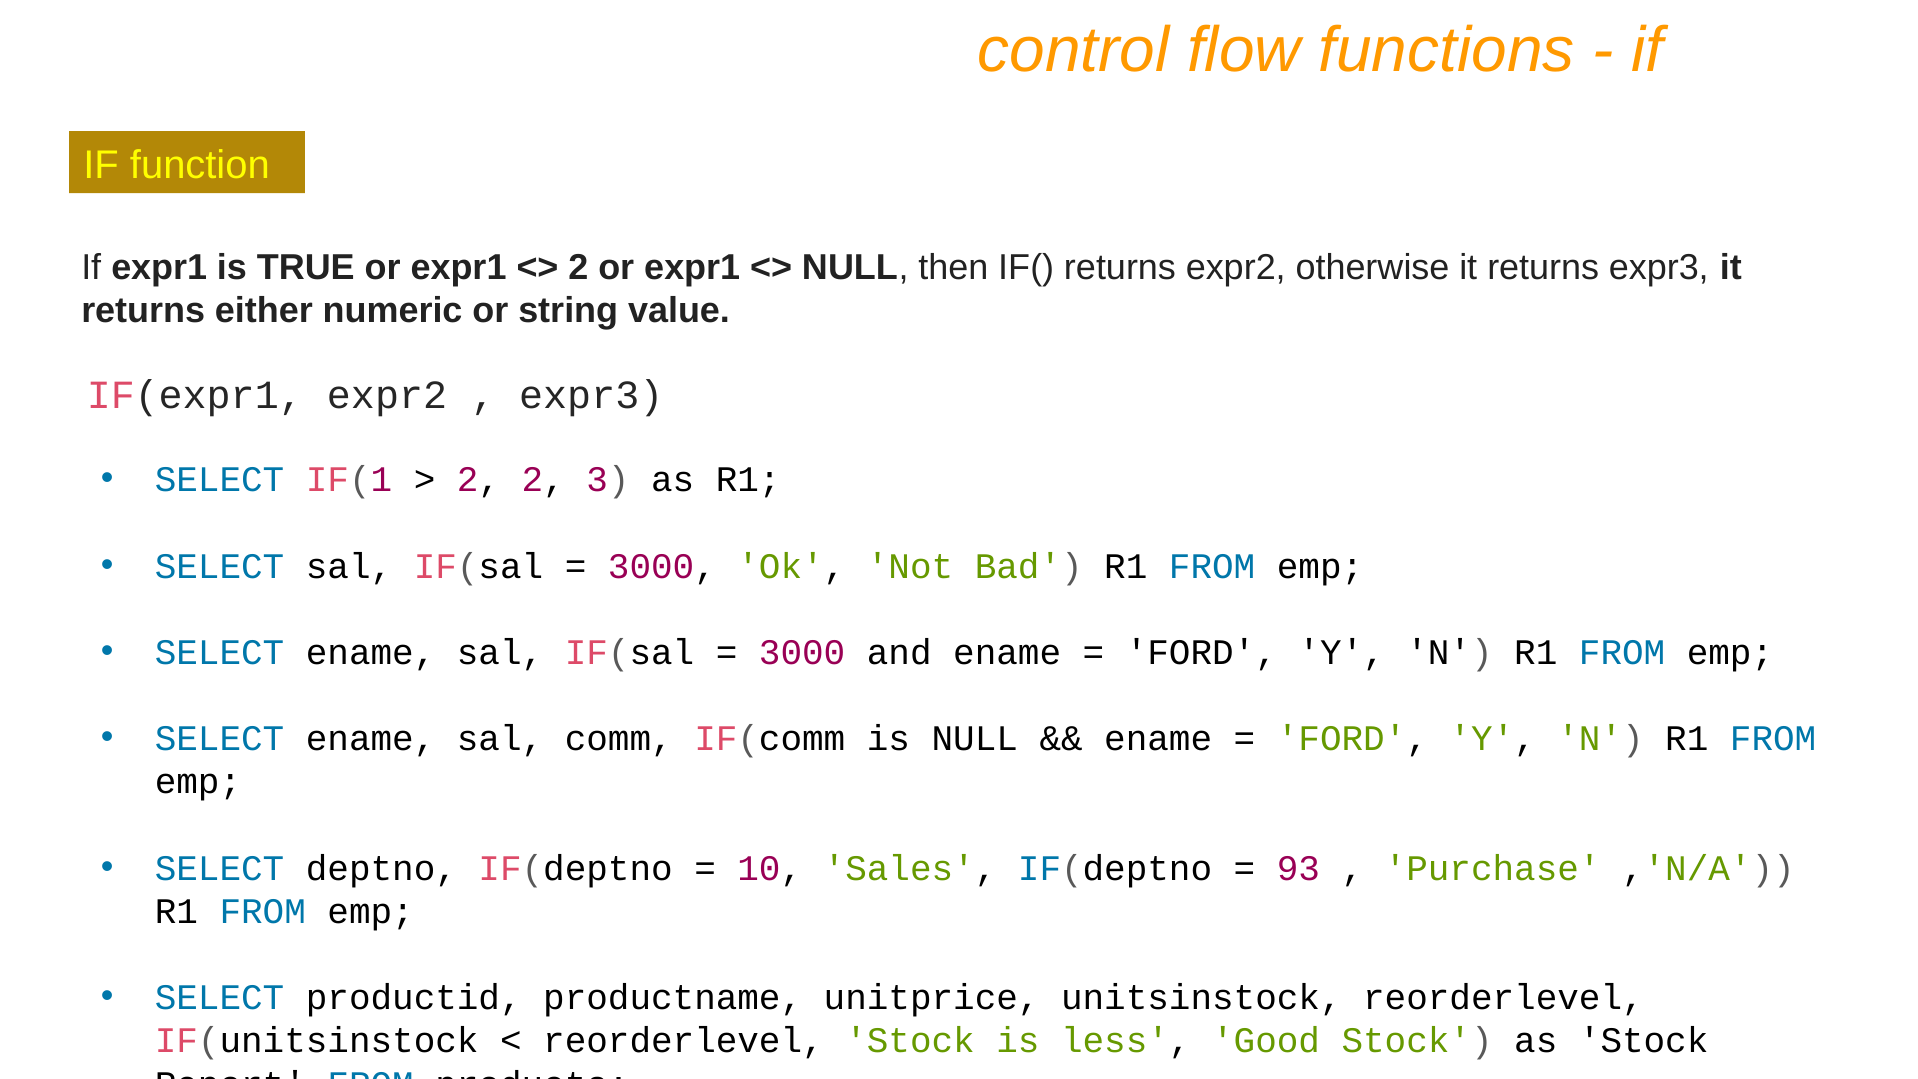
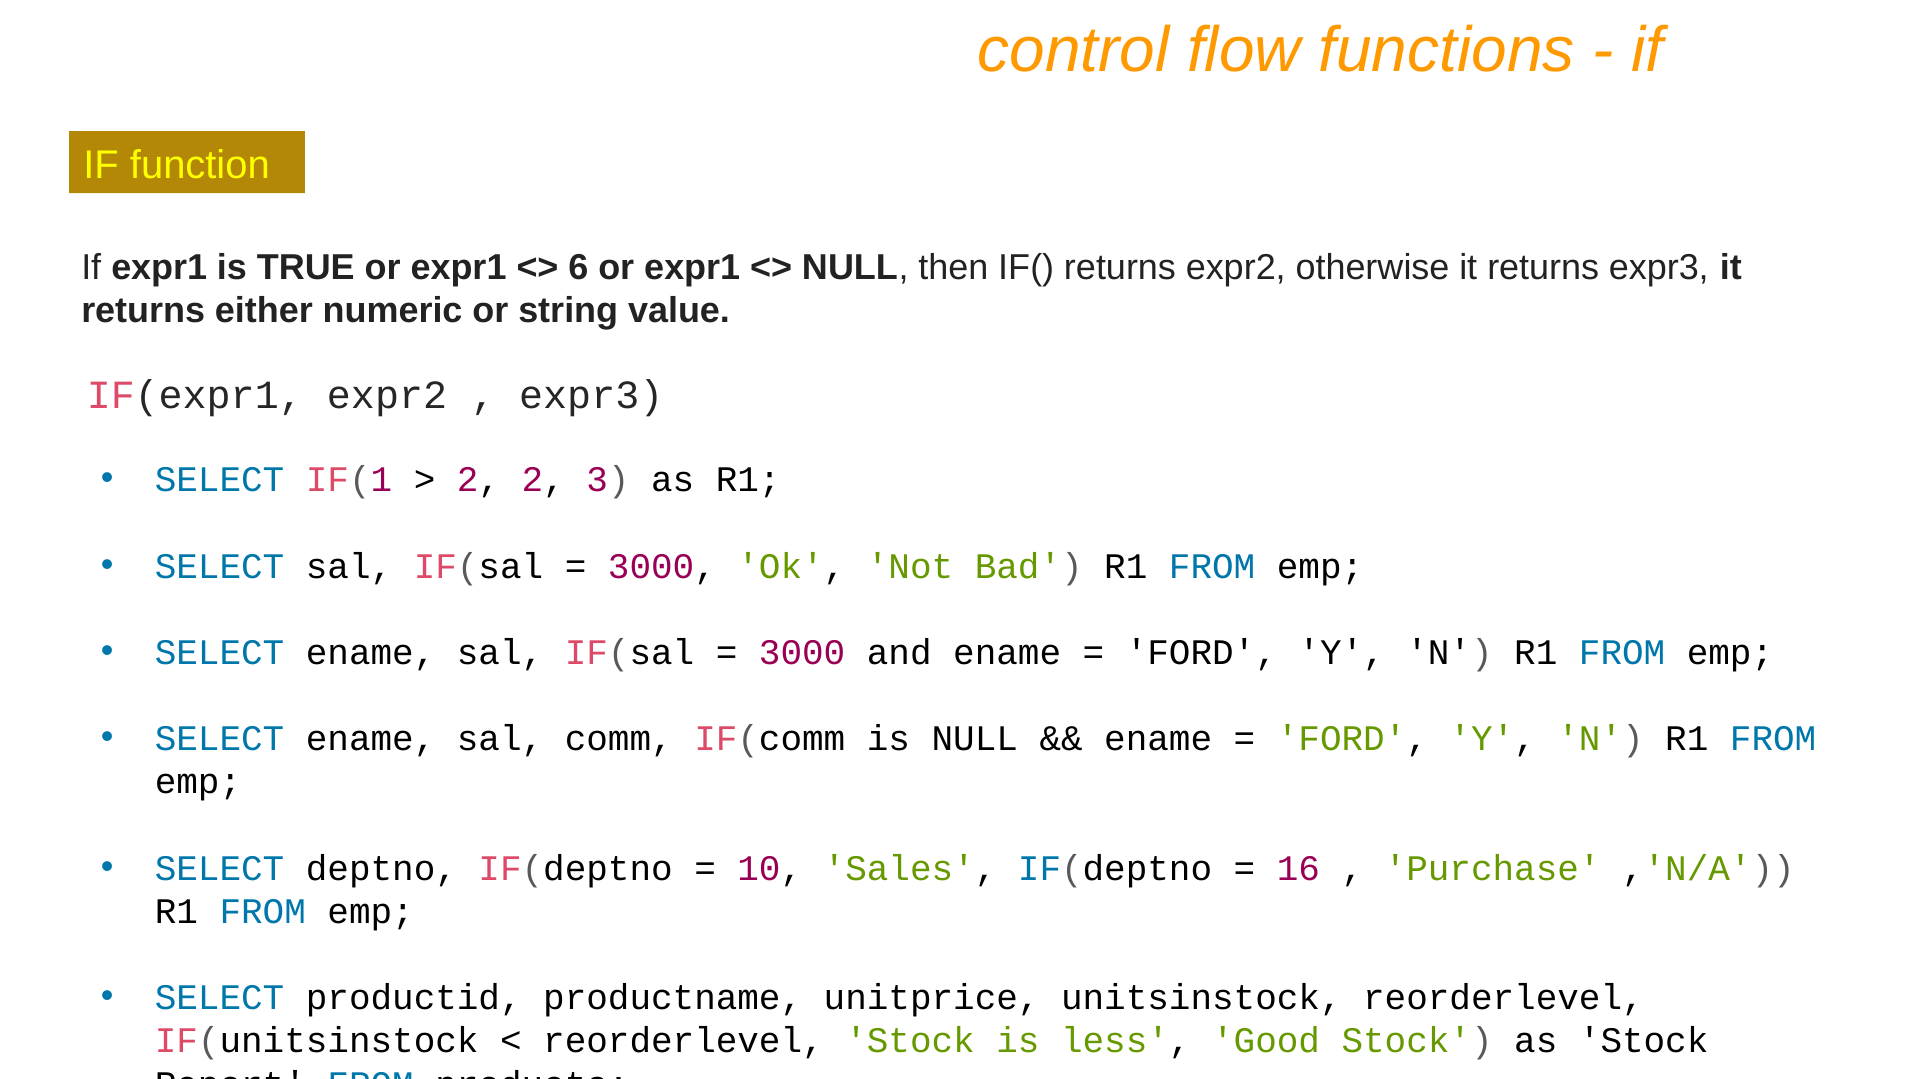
2: 2 -> 6 (578, 268)
93: 93 -> 16 (1298, 868)
